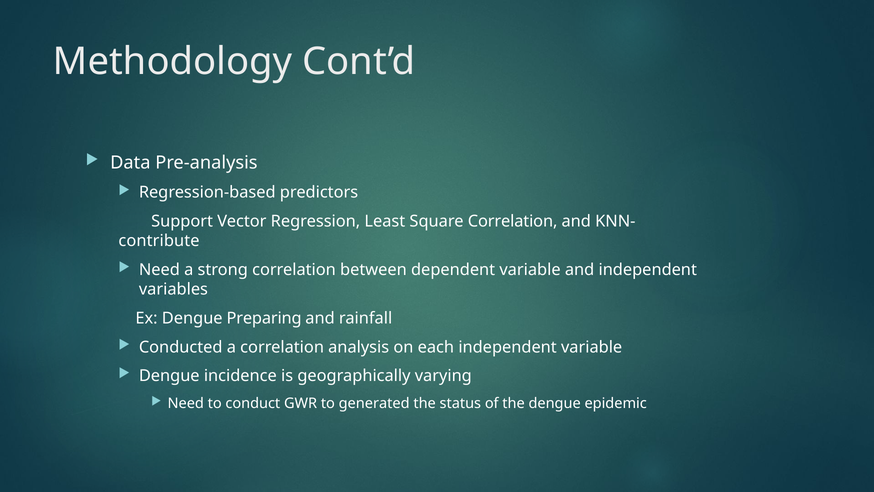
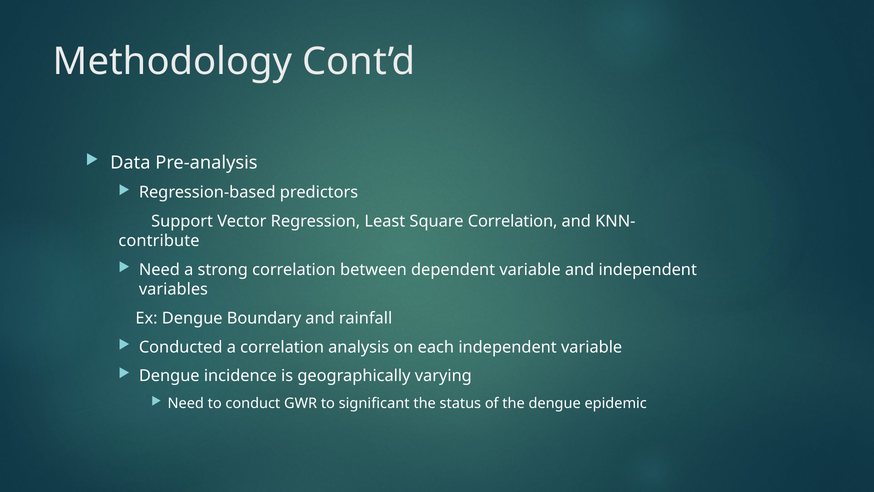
Preparing: Preparing -> Boundary (264, 318)
generated: generated -> significant (374, 403)
